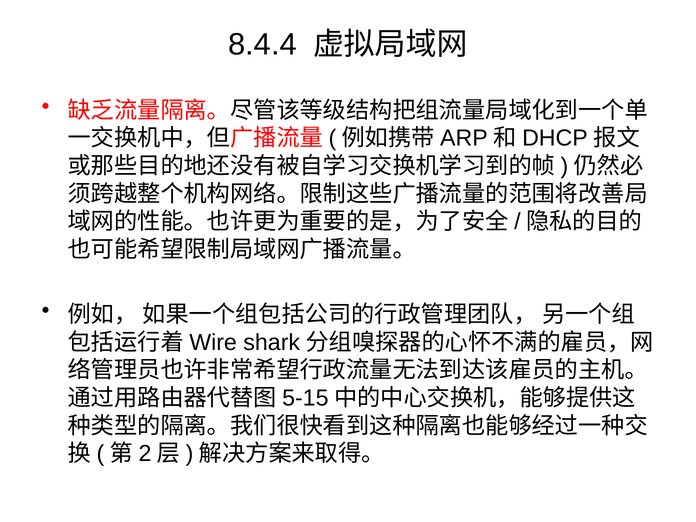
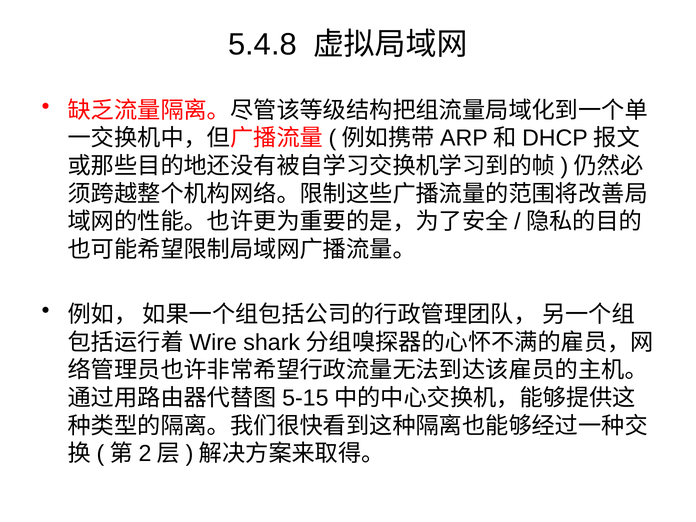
8.4.4: 8.4.4 -> 5.4.8 (262, 45)
